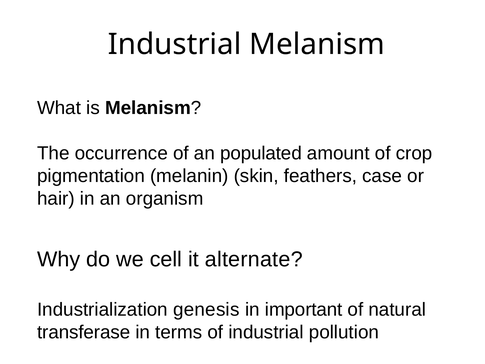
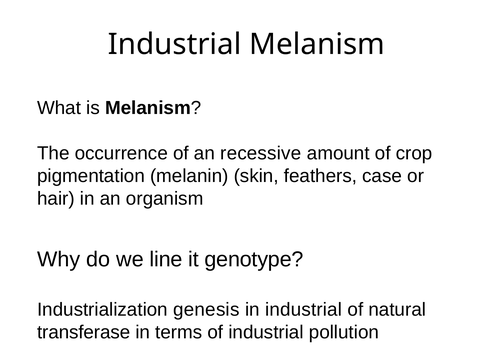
populated: populated -> recessive (261, 153)
cell: cell -> line (166, 259)
alternate: alternate -> genotype (254, 259)
in important: important -> industrial (304, 309)
